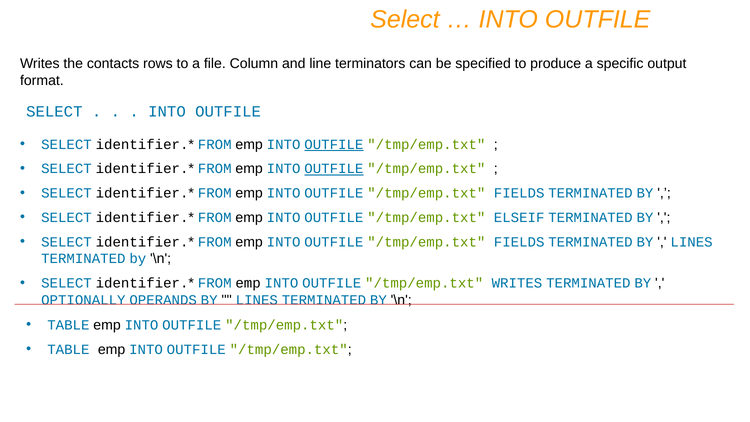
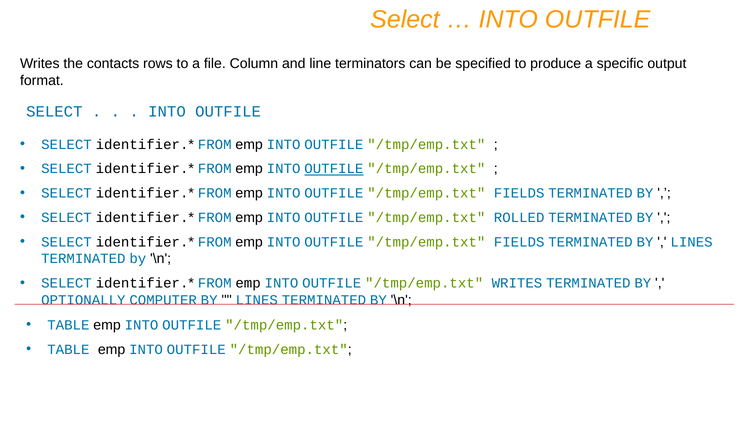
OUTFILE underline: present -> none (334, 144)
ELSEIF: ELSEIF -> ROLLED (519, 217)
OPERANDS: OPERANDS -> COMPUTER (163, 300)
